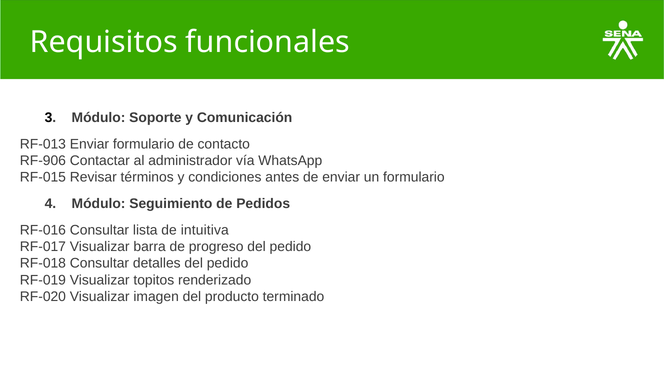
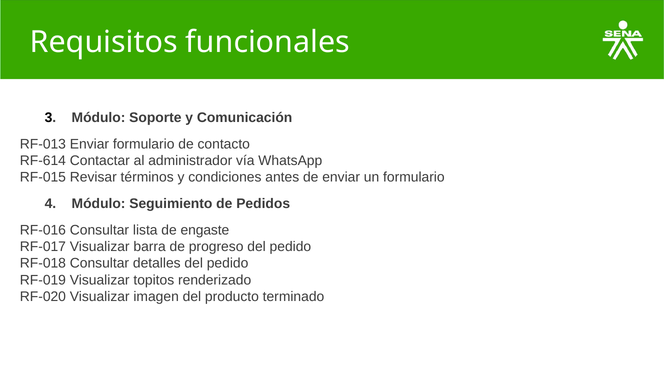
RF-906: RF-906 -> RF-614 (43, 161)
intuitiva: intuitiva -> engaste (205, 230)
